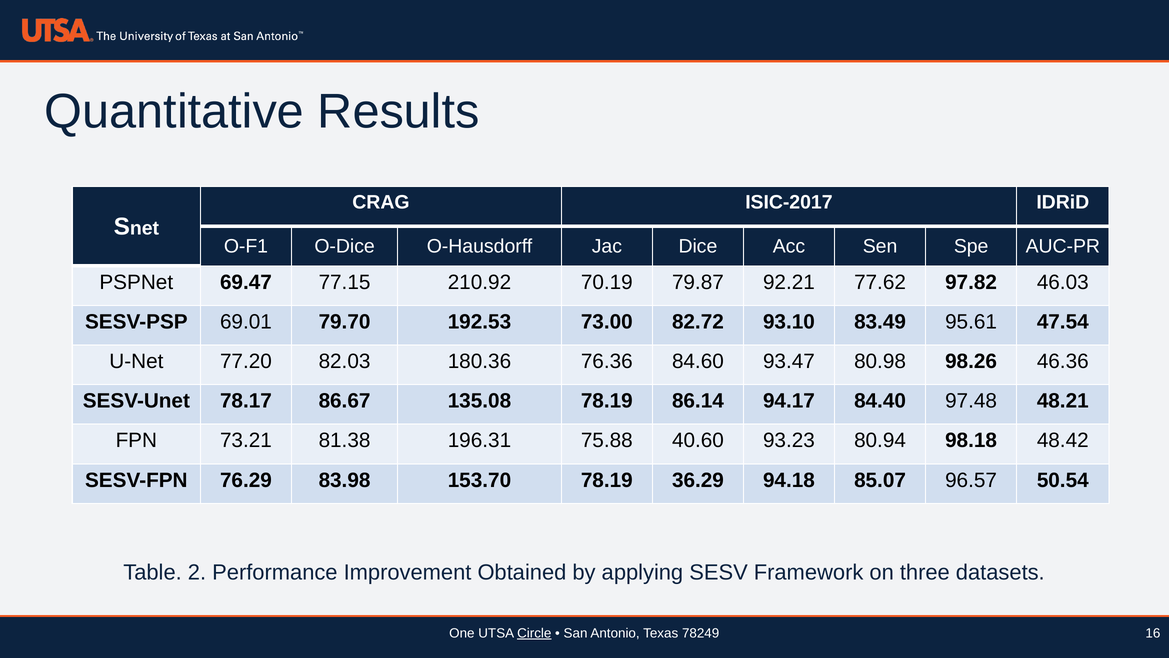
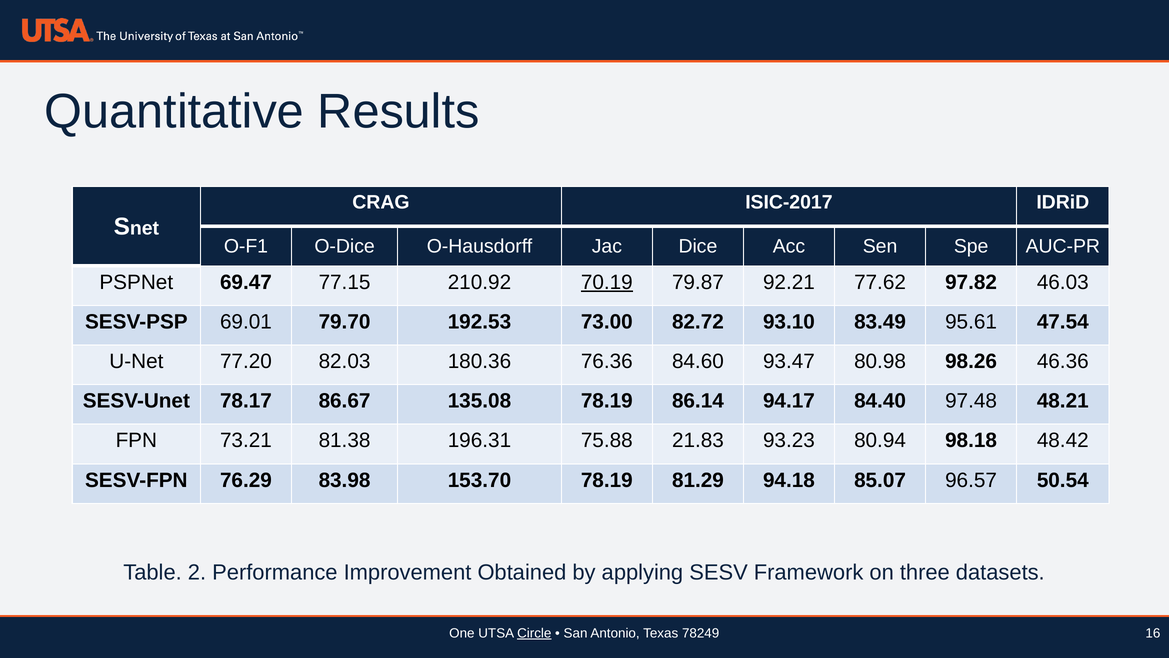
70.19 underline: none -> present (607, 282)
40.60: 40.60 -> 21.83 (698, 440)
36.29: 36.29 -> 81.29 (698, 480)
